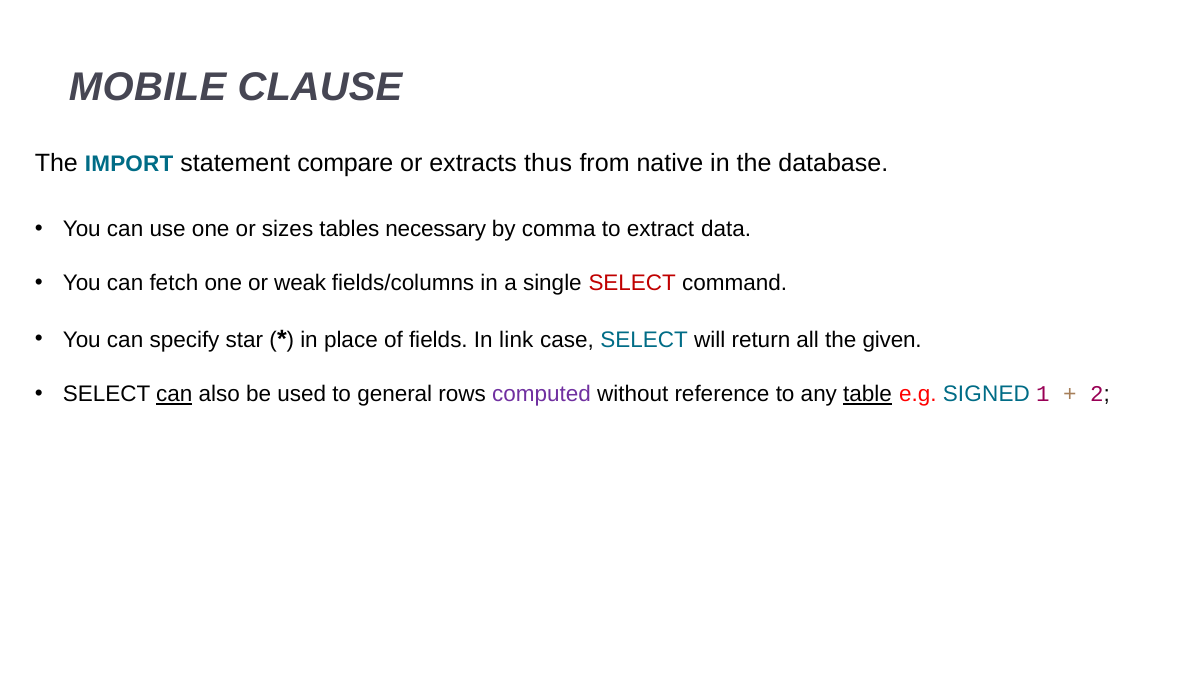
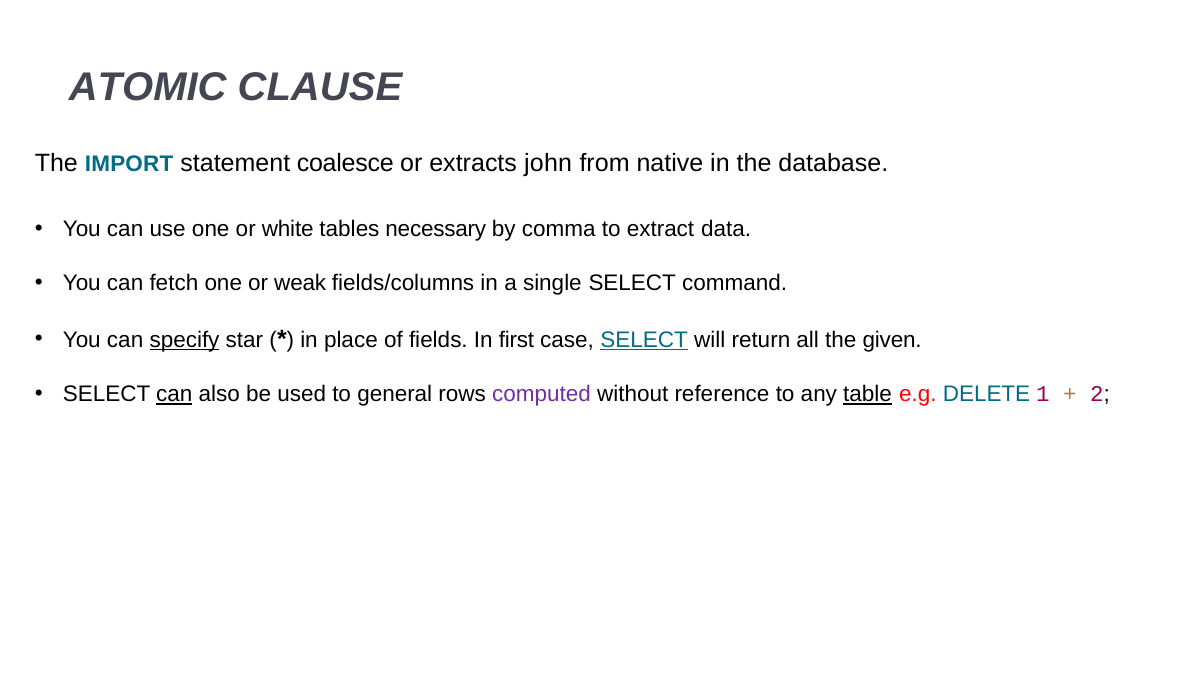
MOBILE: MOBILE -> ATOMIC (148, 87)
compare: compare -> coalesce (345, 163)
thus: thus -> john (548, 163)
sizes: sizes -> white (288, 229)
SELECT colour: red -> black (632, 283)
specify underline: none -> present (185, 340)
link: link -> first (516, 340)
SELECT underline: none -> present (644, 340)
SIGNED: SIGNED -> DELETE (986, 394)
